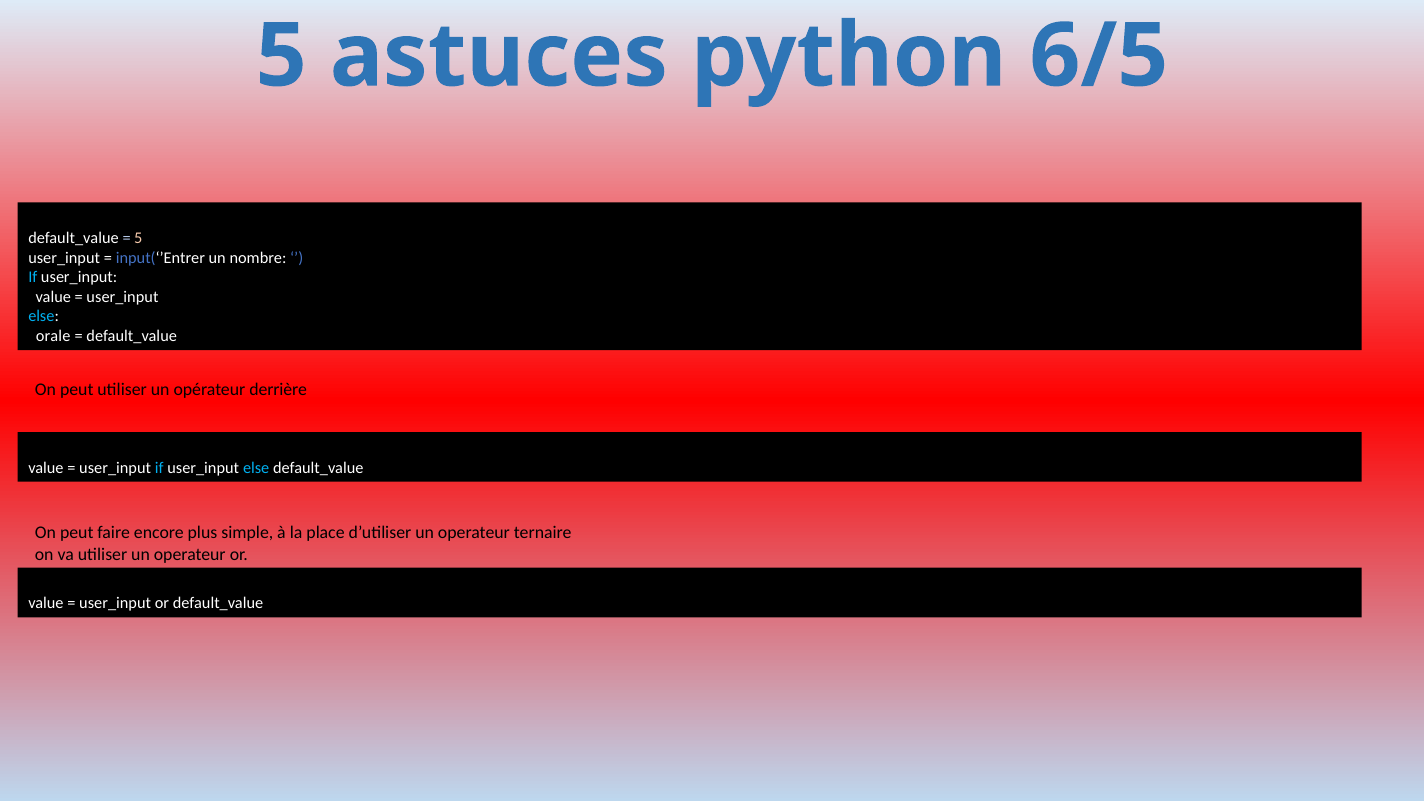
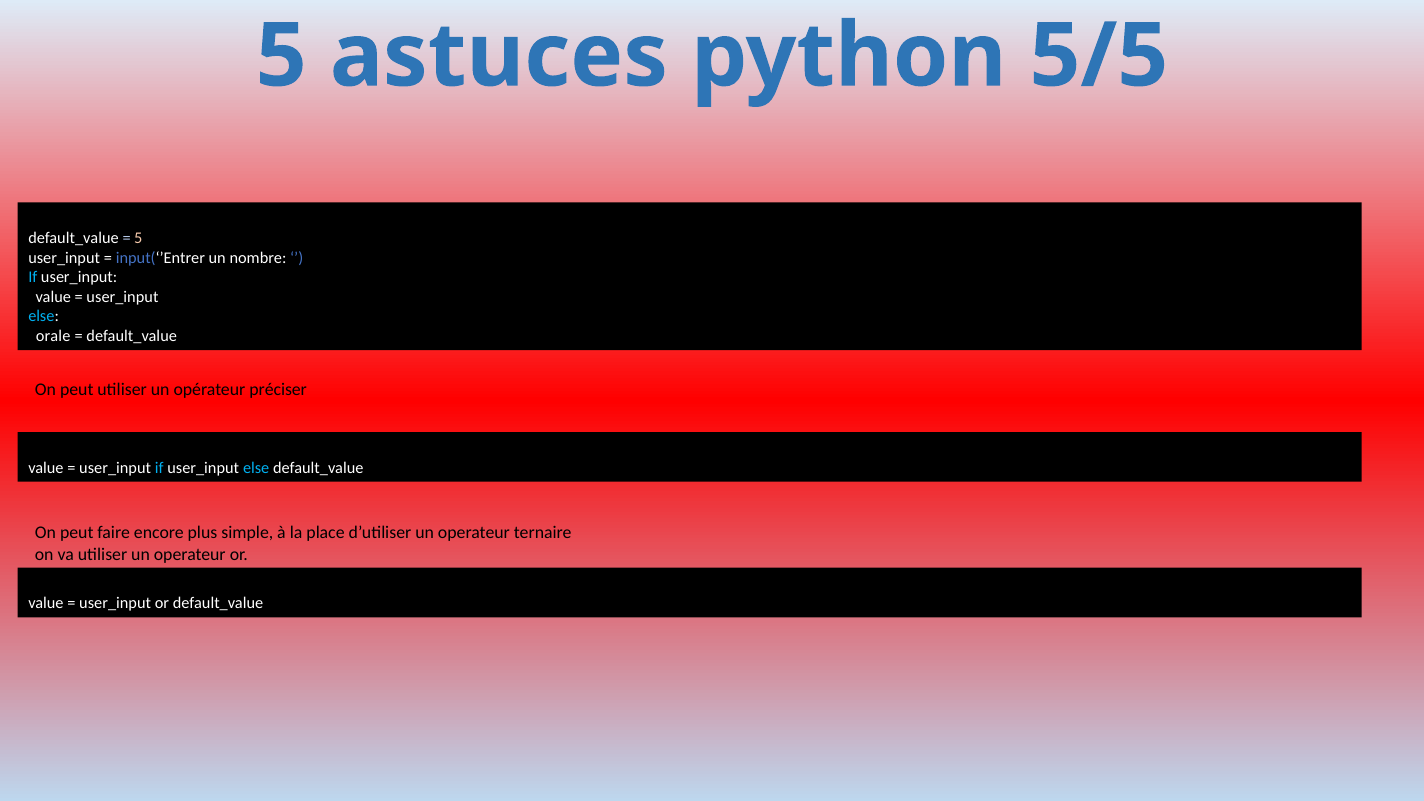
6/5: 6/5 -> 5/5 (1099, 56)
derrière: derrière -> préciser (278, 390)
